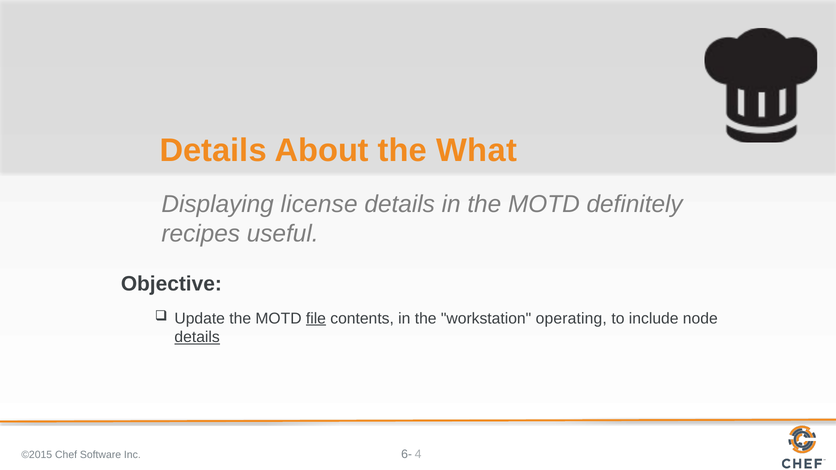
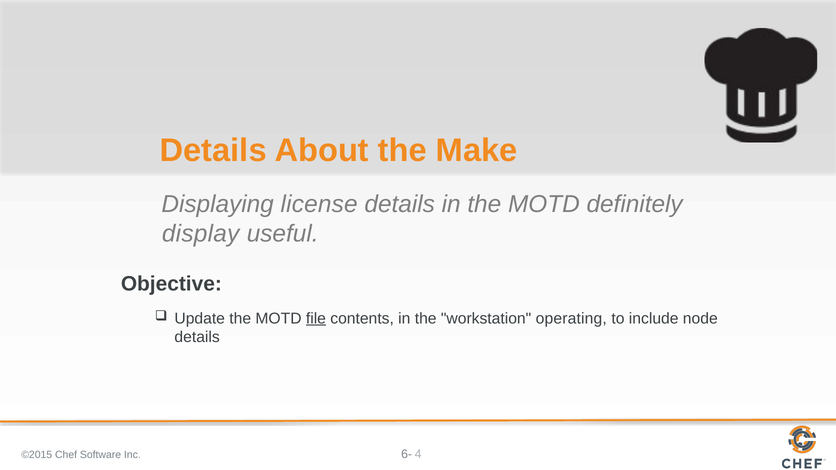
What: What -> Make (477, 150)
recipes: recipes -> display (201, 234)
details underline: present -> none (197, 337)
